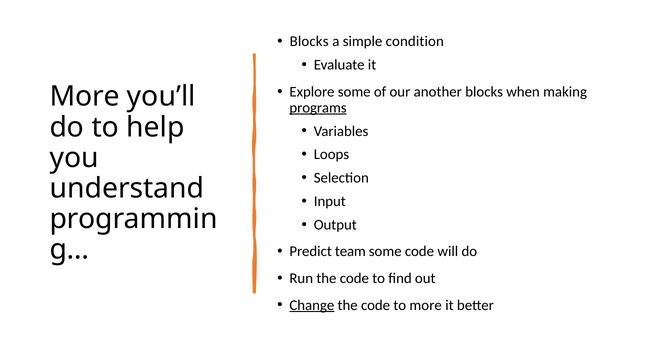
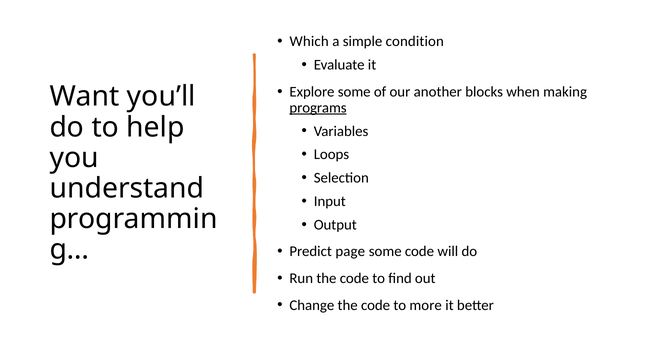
Blocks: Blocks -> Which (309, 42)
More: More -> Want (85, 97)
team: team -> page (350, 252)
Change underline: present -> none (312, 306)
